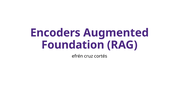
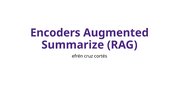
Foundation: Foundation -> Summarize (73, 45)
